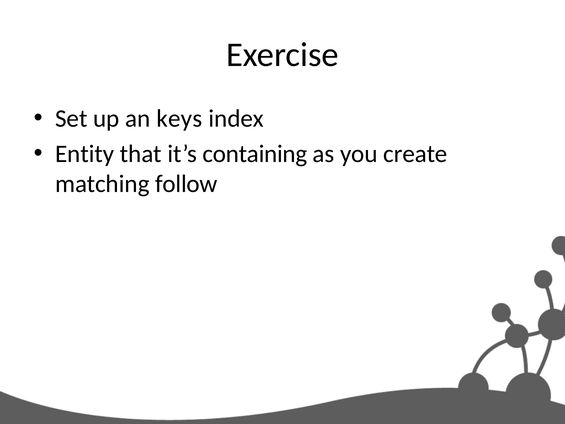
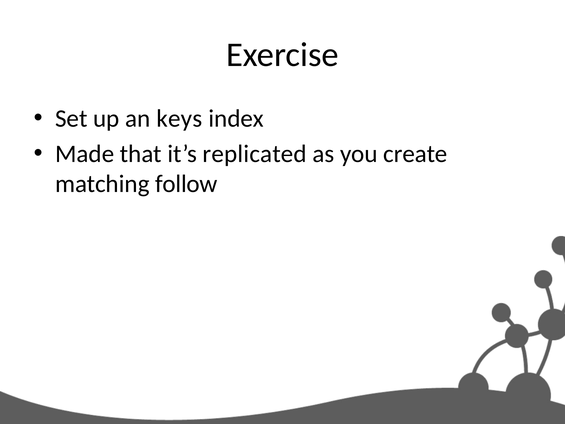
Entity: Entity -> Made (85, 154)
containing: containing -> replicated (255, 154)
